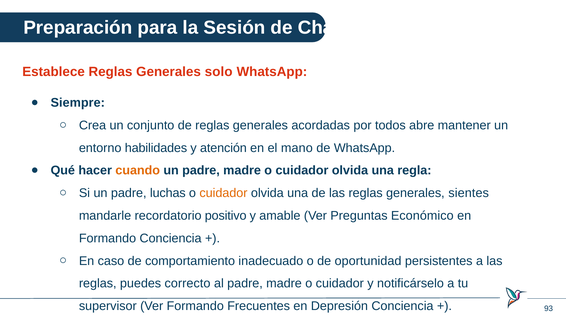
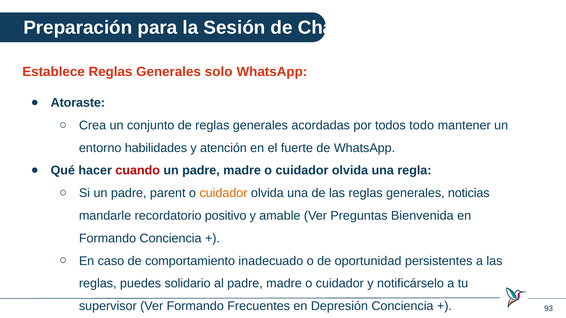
Siempre: Siempre -> Atoraste (78, 103)
abre: abre -> todo (422, 125)
mano: mano -> fuerte (297, 148)
cuando colour: orange -> red (138, 171)
luchas: luchas -> parent (168, 193)
sientes: sientes -> noticias (469, 193)
Económico: Económico -> Bienvenida (422, 216)
correcto: correcto -> solidario (188, 284)
